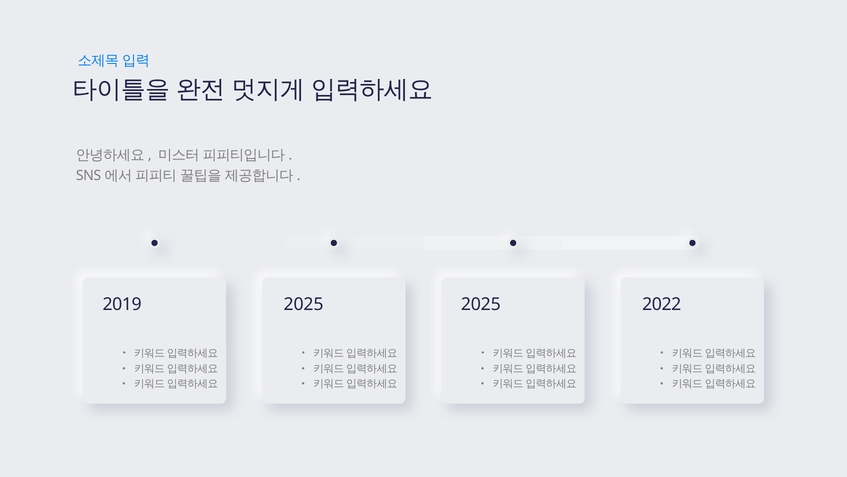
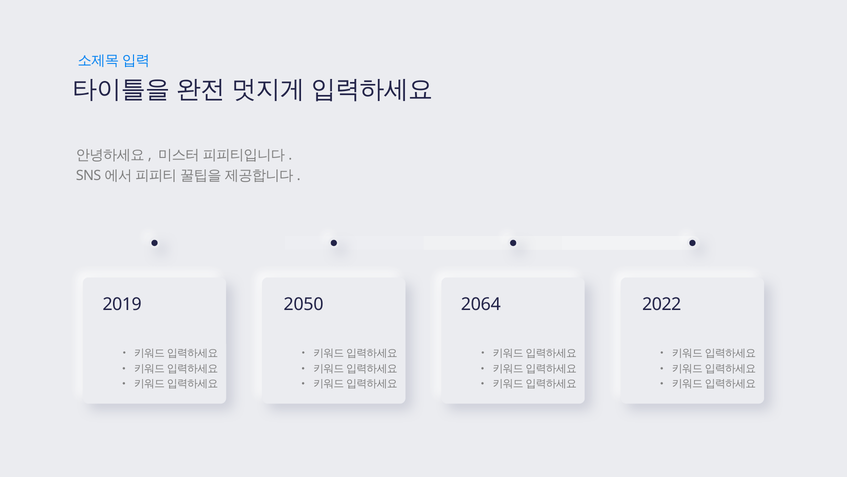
2025: 2025 -> 2050 (304, 304)
2025: 2025 -> 2064 (481, 304)
